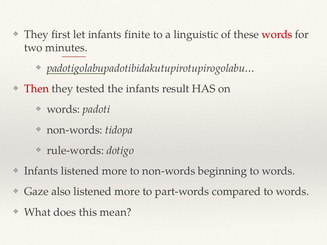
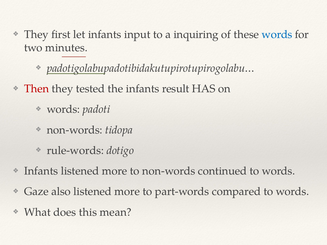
finite: finite -> input (137, 34)
linguistic: linguistic -> inquiring (196, 34)
words colour: red -> blue (277, 34)
beginning: beginning -> continued (222, 171)
